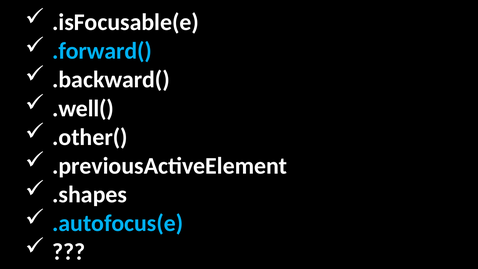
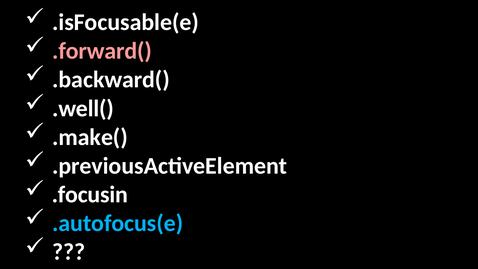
.forward( colour: light blue -> pink (102, 51)
.other(: .other( -> .make( (90, 137)
.shapes: .shapes -> .focusin (90, 194)
